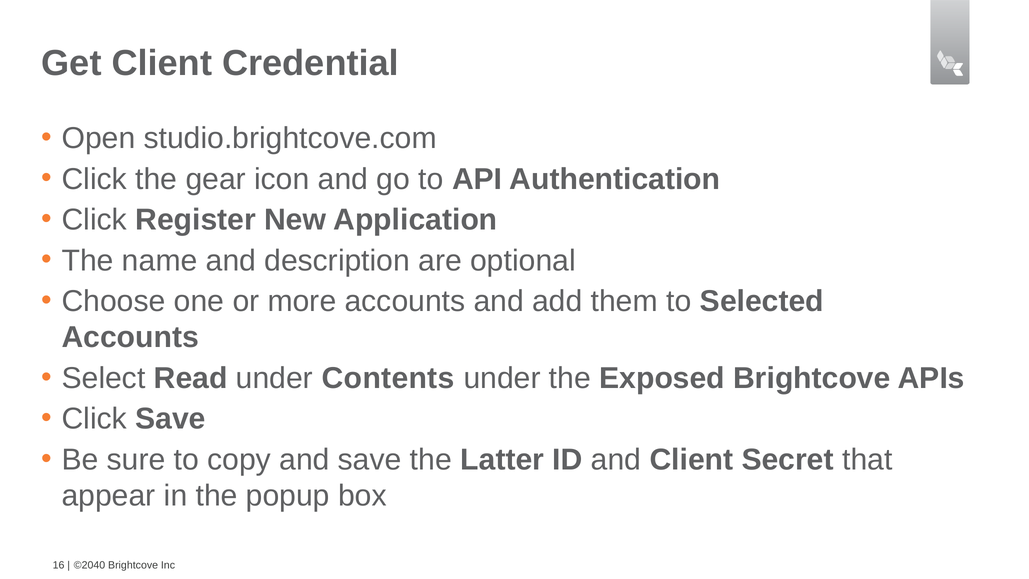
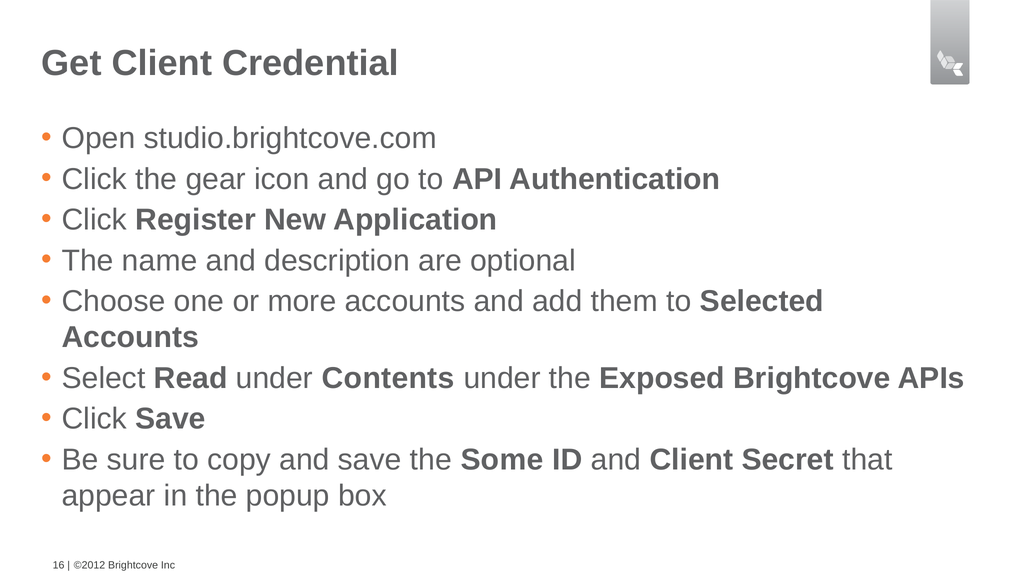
Latter: Latter -> Some (502, 460)
©2040: ©2040 -> ©2012 (90, 565)
